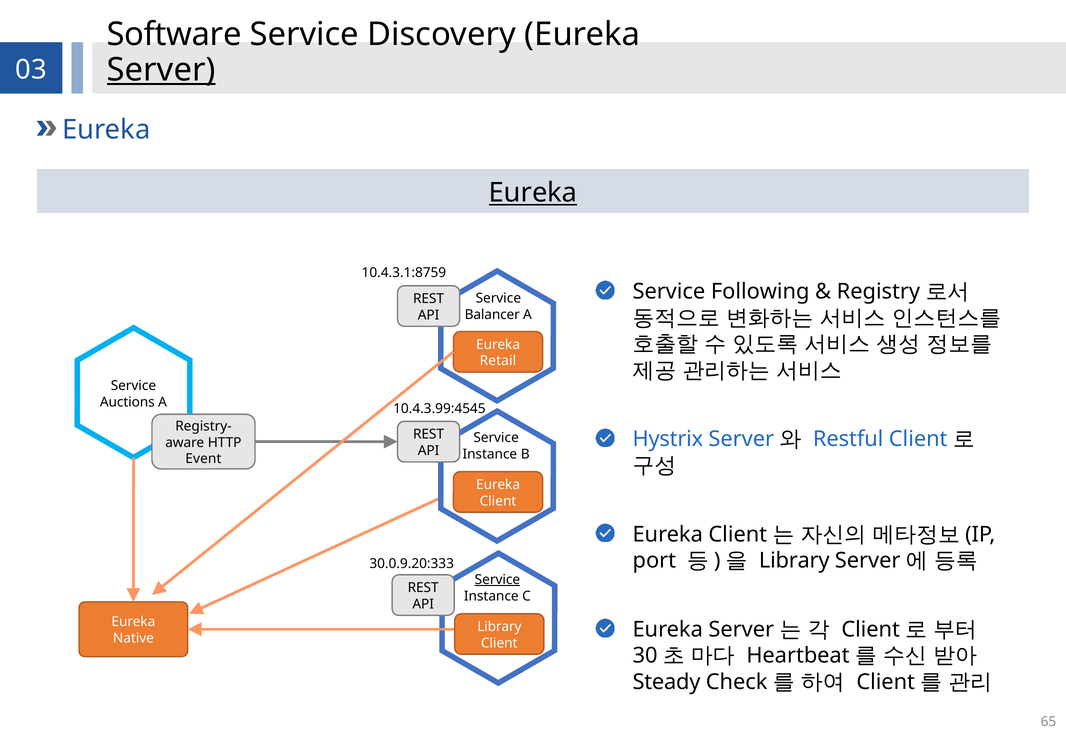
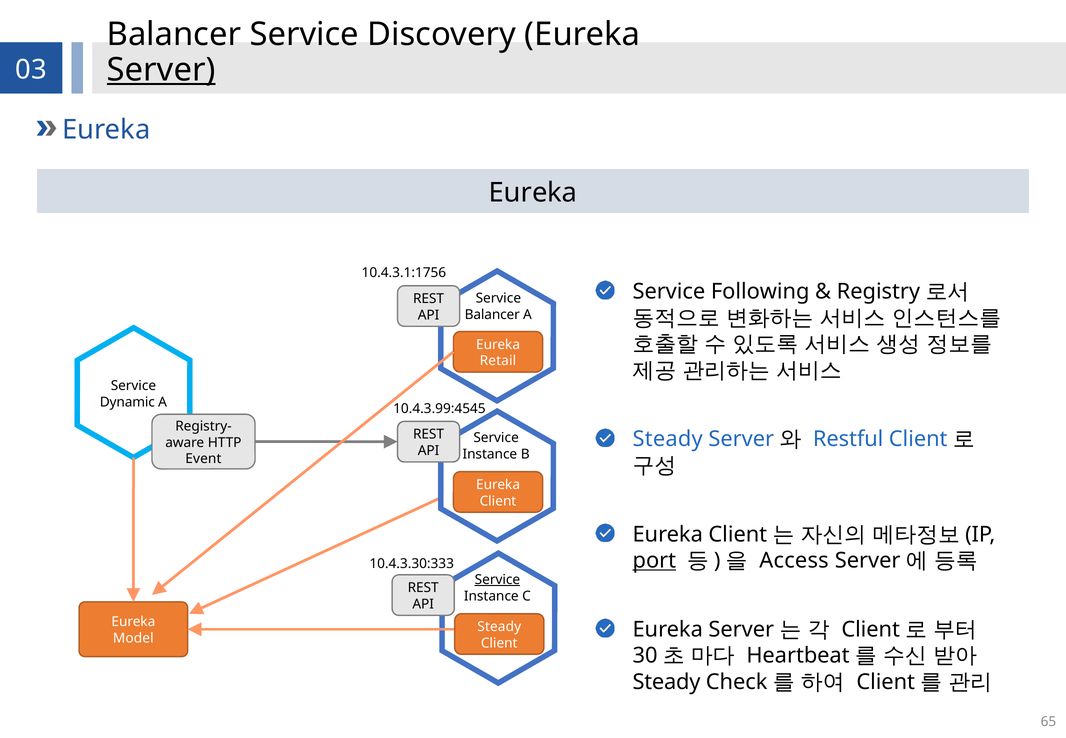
Software: Software -> Balancer (174, 34)
Eureka underline: present -> none (533, 193)
10.4.3.1:8759: 10.4.3.1:8759 -> 10.4.3.1:1756 (404, 273)
Auctions: Auctions -> Dynamic (127, 402)
Hystrix: Hystrix -> Steady (668, 439)
port underline: none -> present (654, 561)
Library: Library -> Access (794, 561)
30.0.9.20:333: 30.0.9.20:333 -> 10.4.3.30:333 (412, 563)
Library: Library -> Steady (499, 627)
Native: Native -> Model (133, 638)
